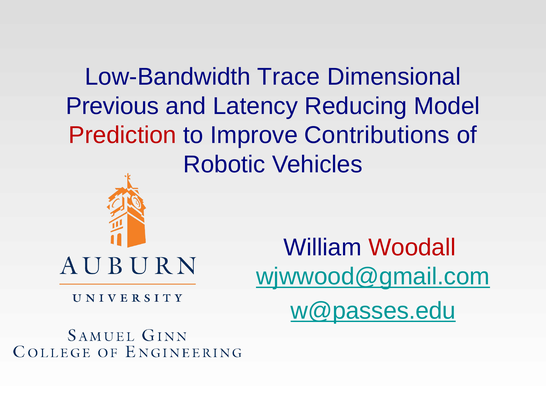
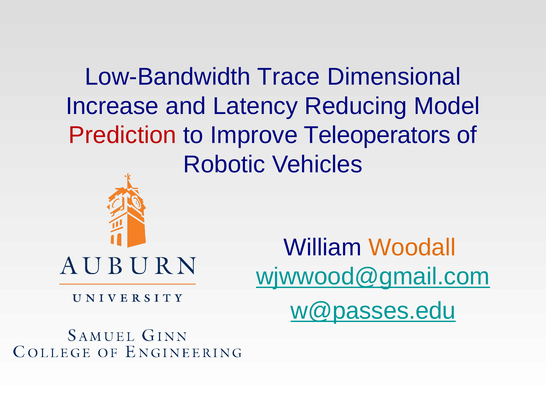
Previous: Previous -> Increase (112, 106)
Contributions: Contributions -> Teleoperators (377, 135)
Woodall colour: red -> orange (412, 247)
